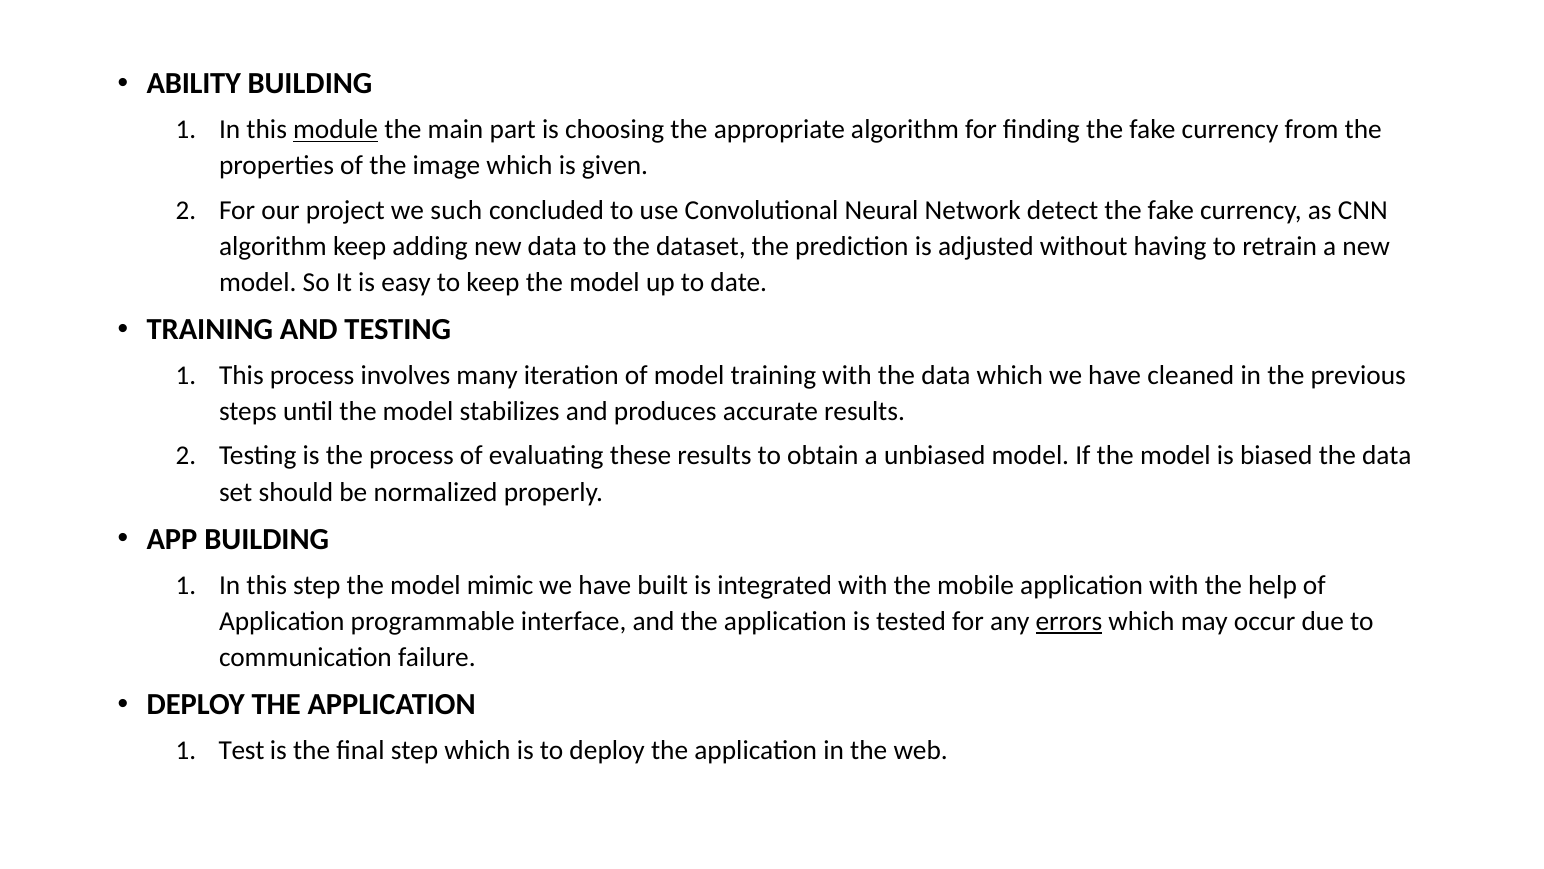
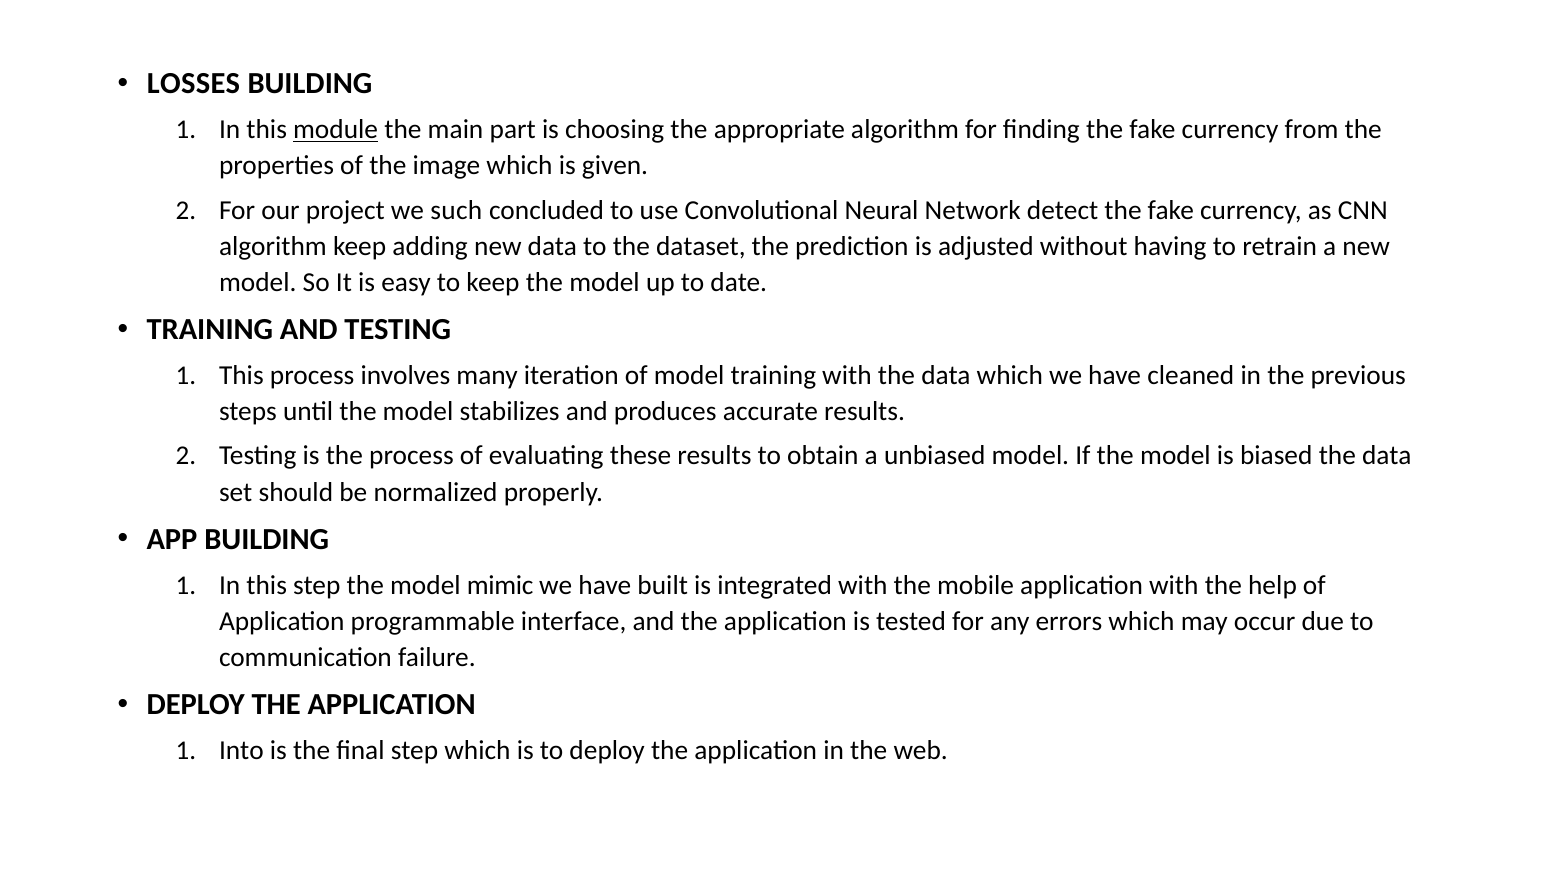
ABILITY: ABILITY -> LOSSES (194, 83)
errors underline: present -> none (1069, 621)
Test: Test -> Into (241, 750)
